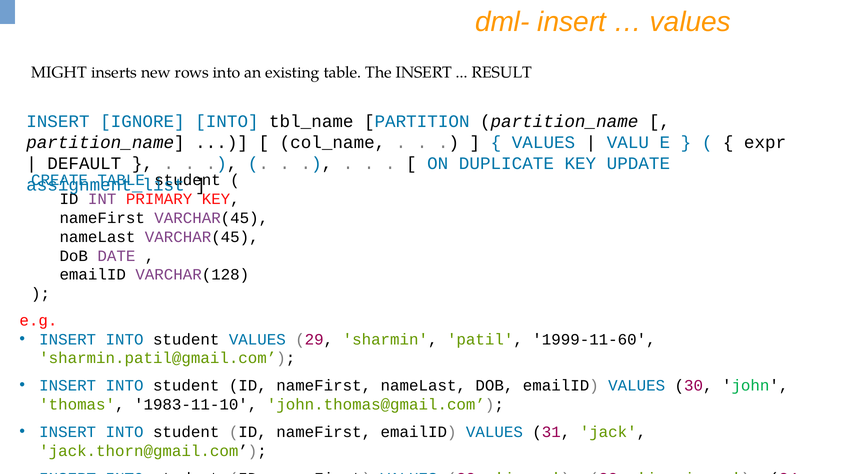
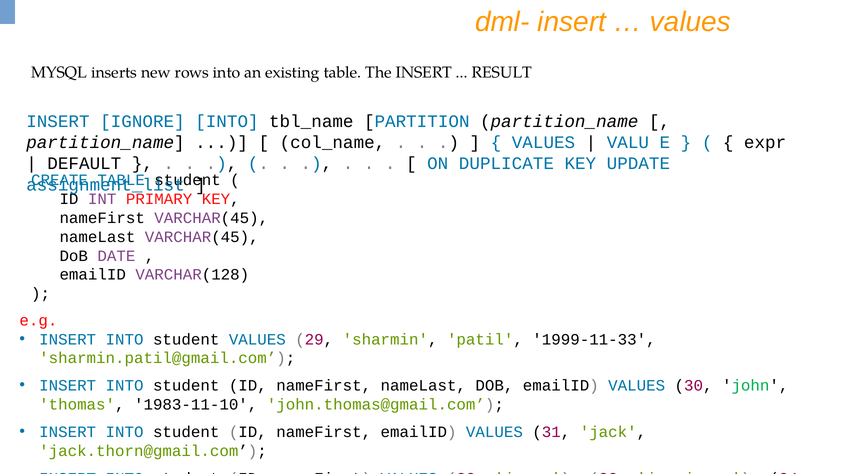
MIGHT: MIGHT -> MYSQL (59, 73)
1999-11-60: 1999-11-60 -> 1999-11-33 (594, 339)
